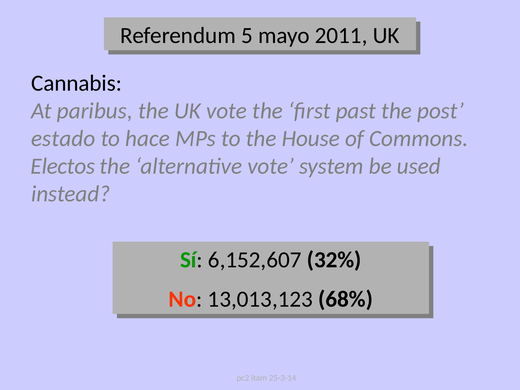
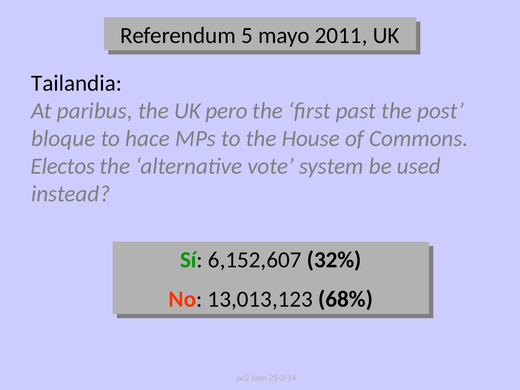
Cannabis: Cannabis -> Tailandia (77, 83)
UK vote: vote -> pero (227, 111)
estado: estado -> bloque (63, 139)
